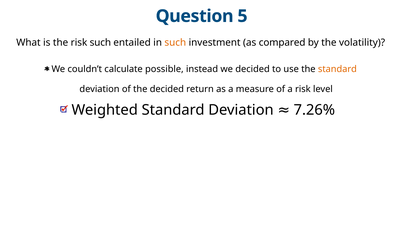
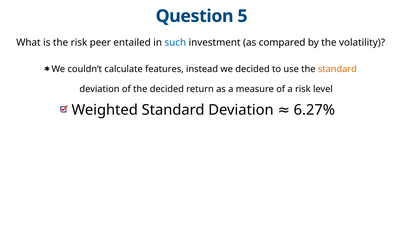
risk such: such -> peer (100, 43)
such colour: orange -> blue (175, 43)
possible: possible -> features (164, 69)
7.26%: 7.26% -> 6.27% (314, 110)
